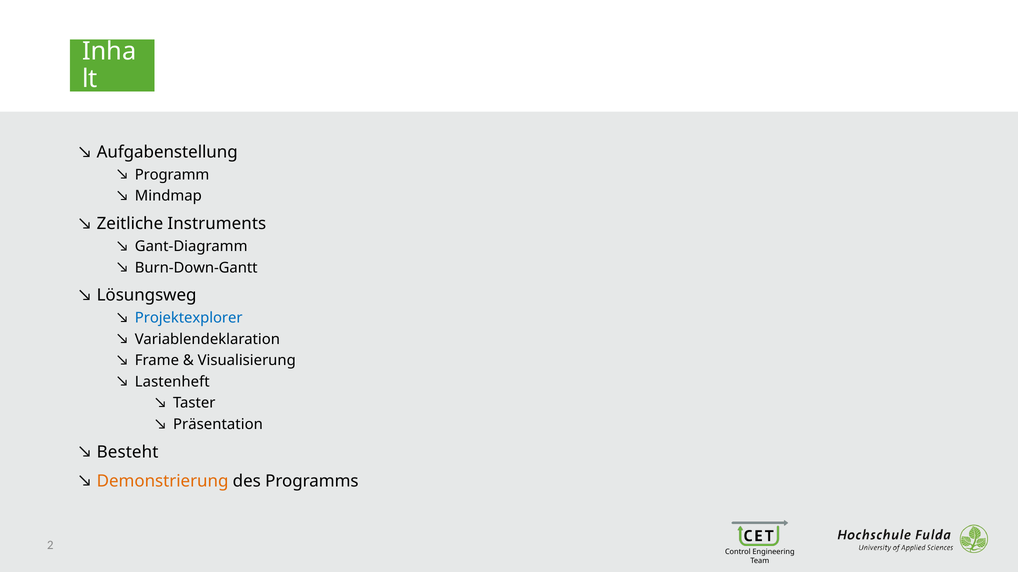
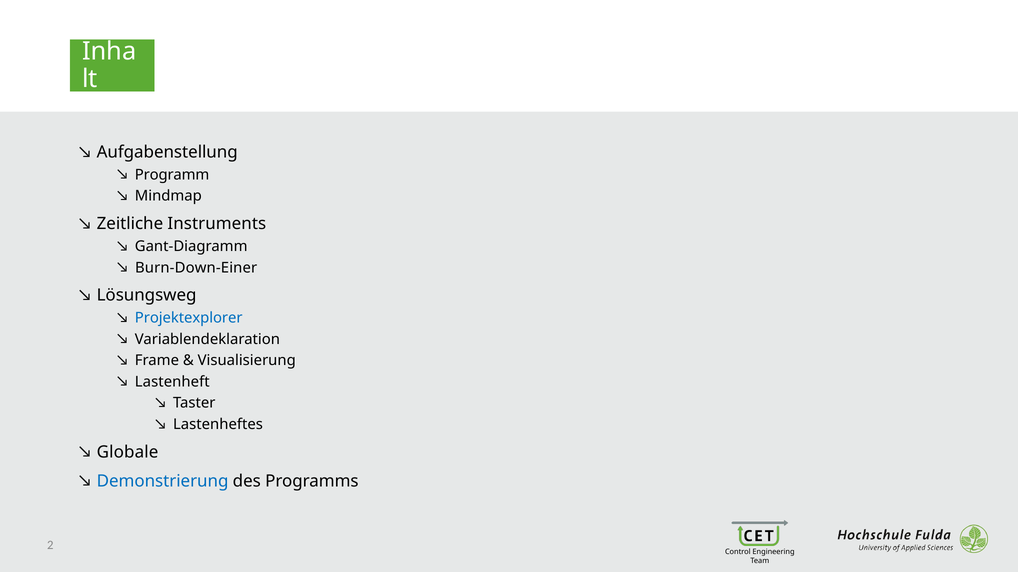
Burn-Down-Gantt: Burn-Down-Gantt -> Burn-Down-Einer (196, 268)
Präsentation: Präsentation -> Lastenheftes (218, 425)
Besteht: Besteht -> Globale (128, 453)
Demonstrierung colour: orange -> blue (163, 482)
